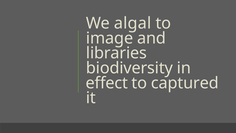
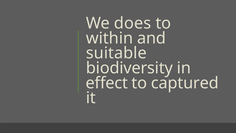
algal: algal -> does (133, 23)
image: image -> within (110, 38)
libraries: libraries -> suitable (116, 53)
